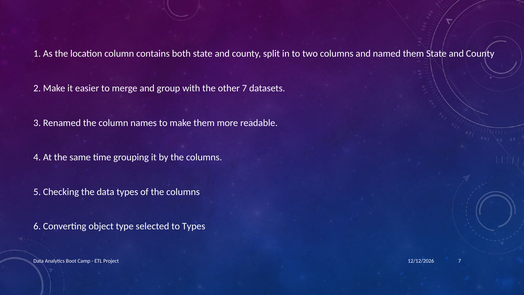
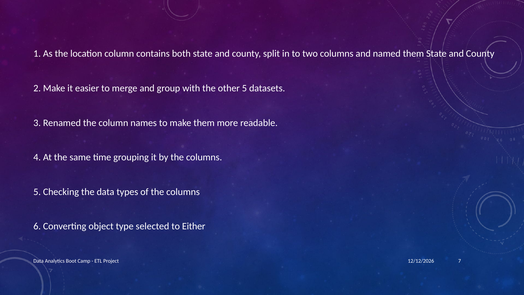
other 7: 7 -> 5 (244, 88)
to Types: Types -> Either (194, 226)
